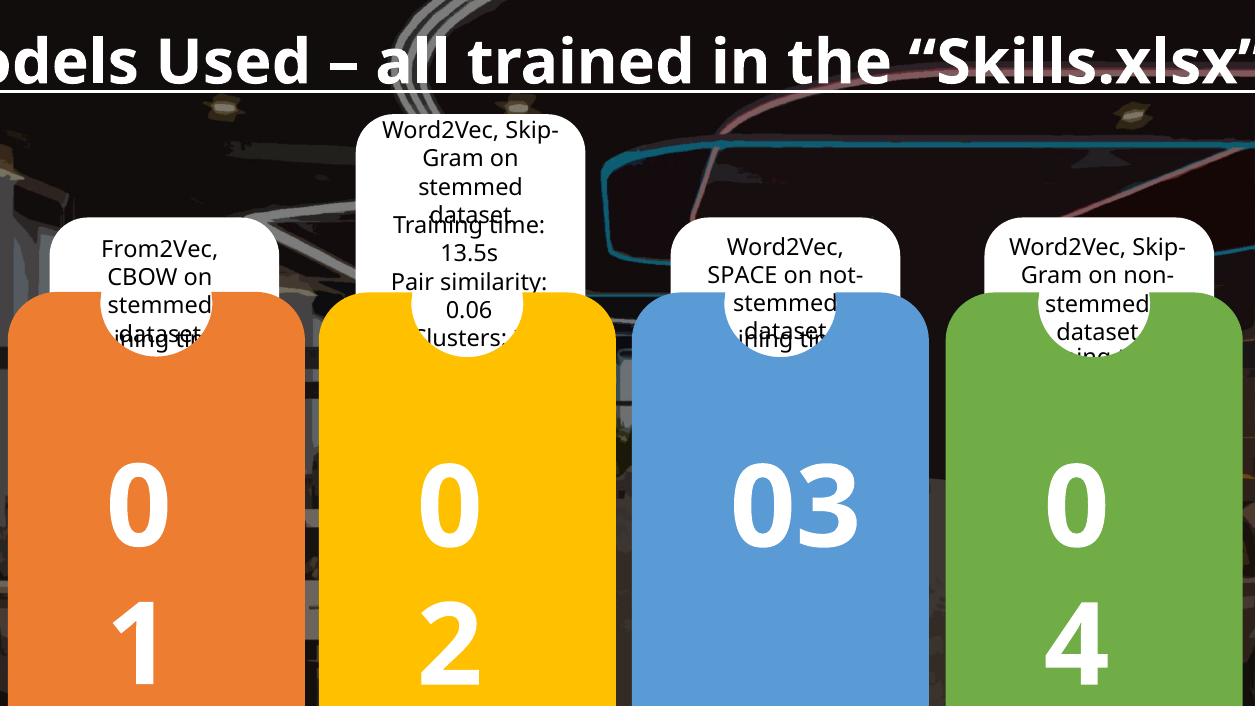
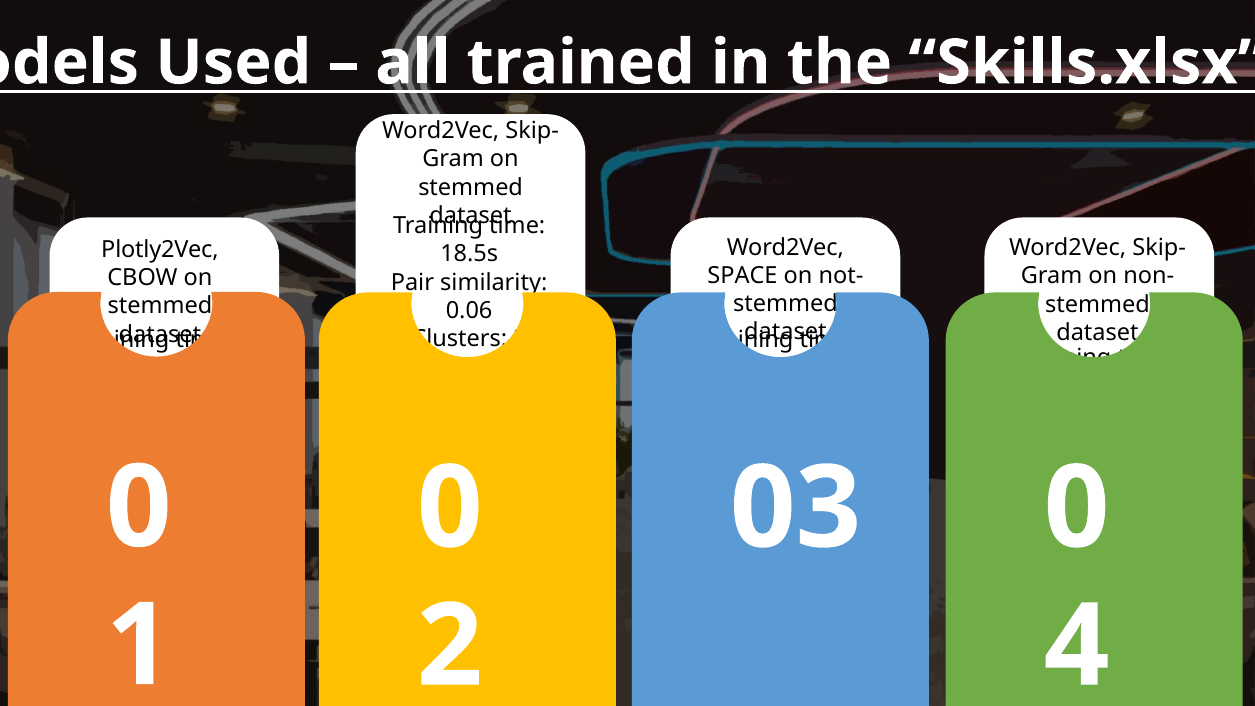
From2Vec: From2Vec -> Plotly2Vec (160, 250)
13.5s: 13.5s -> 18.5s (469, 254)
